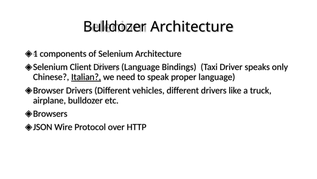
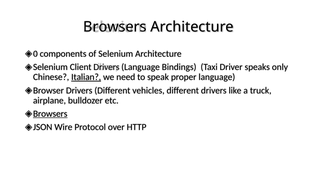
Bulldozer: Bulldozer -> Browsers (115, 27)
1: 1 -> 0 (35, 54)
Browsers underline: none -> present (50, 113)
